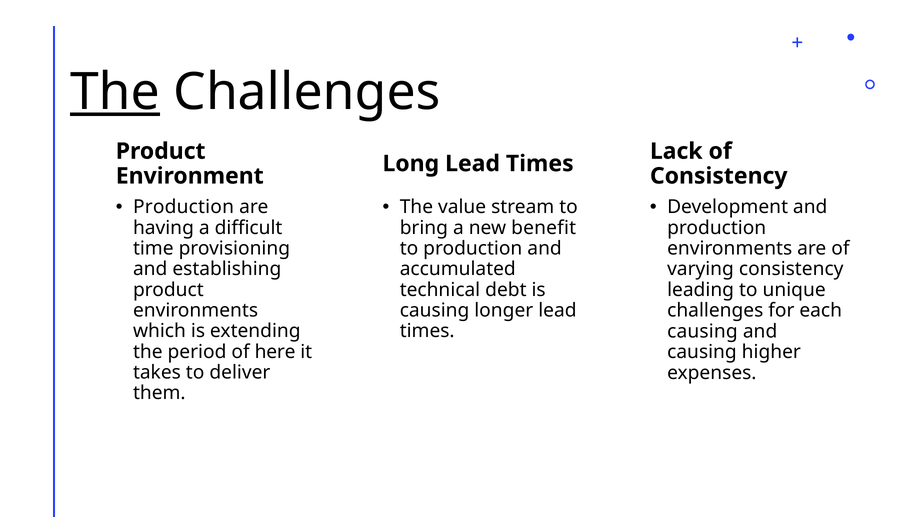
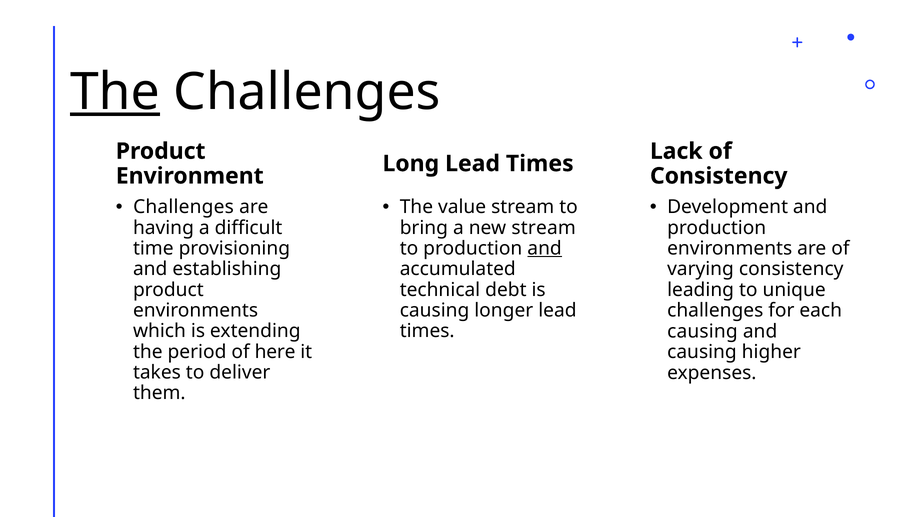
Production: Production -> Challenges (184, 207)
new benefit: benefit -> stream (544, 228)
and underline: none -> present (545, 248)
